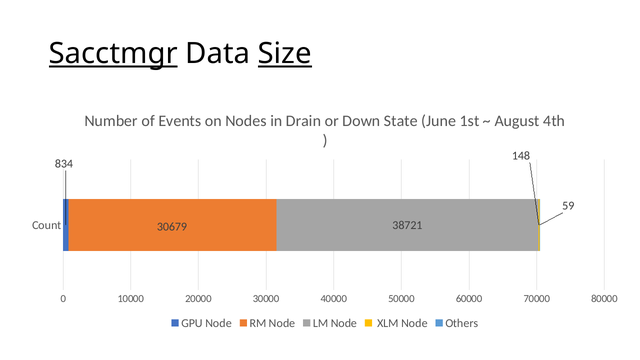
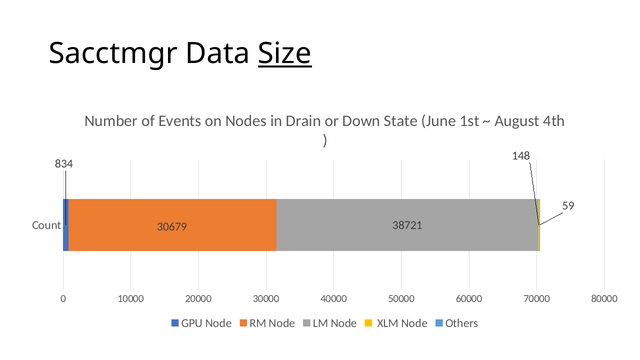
Sacctmgr underline: present -> none (113, 54)
